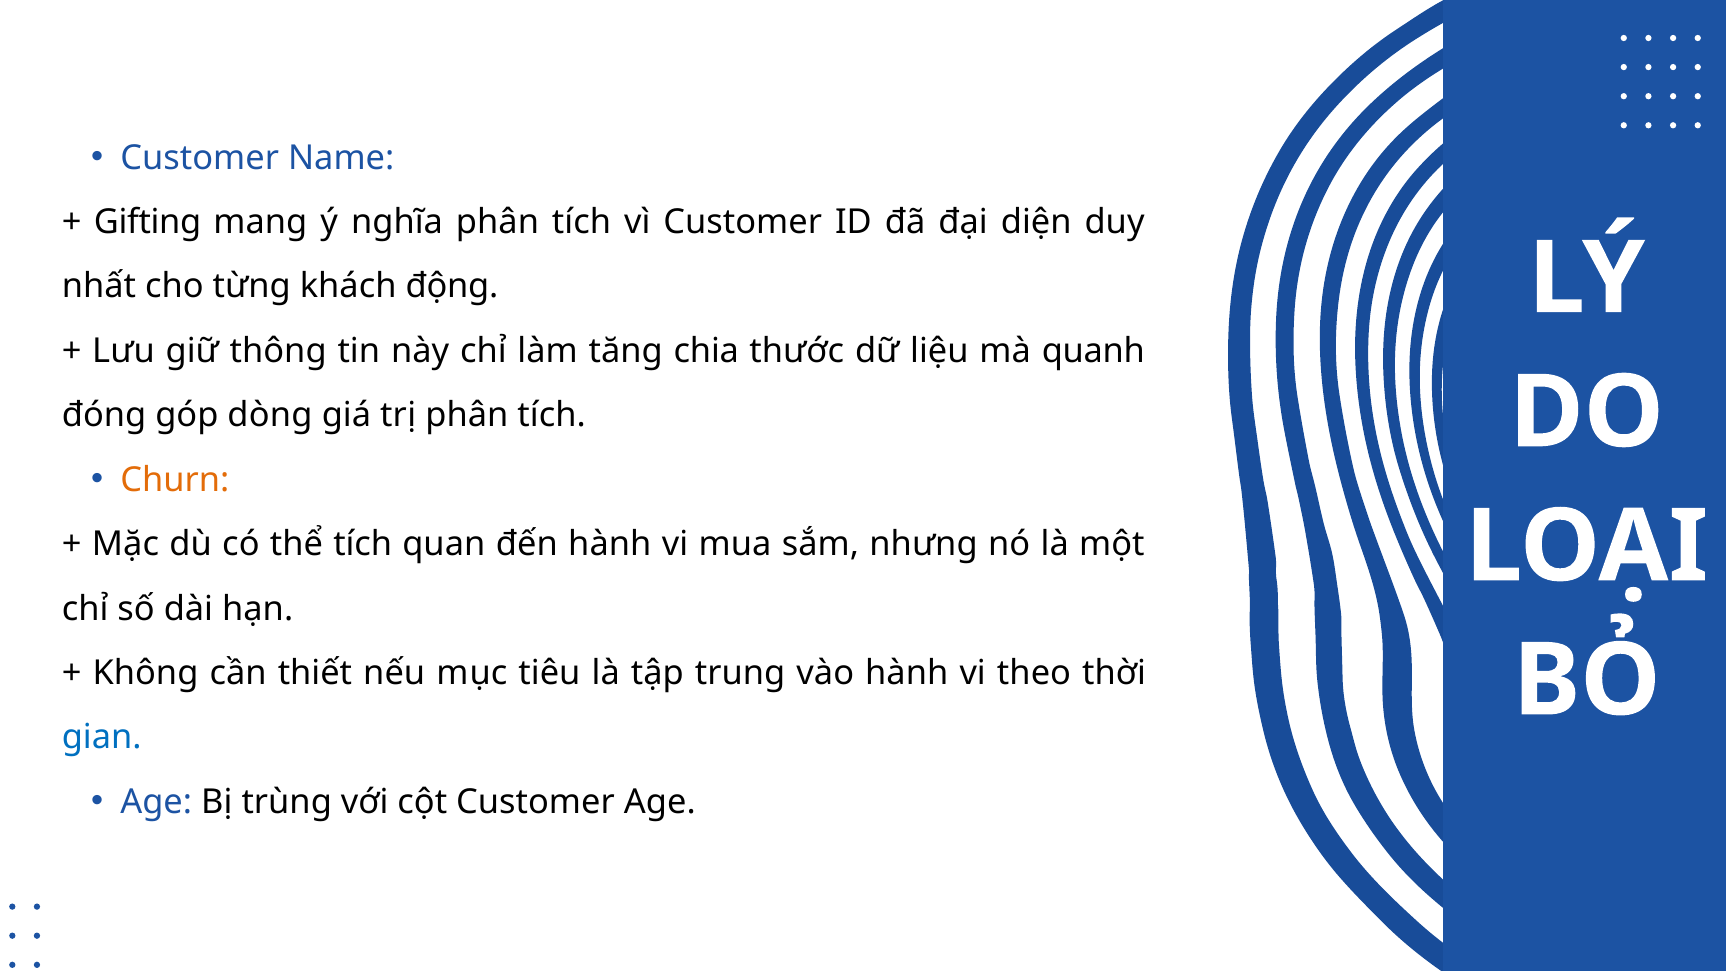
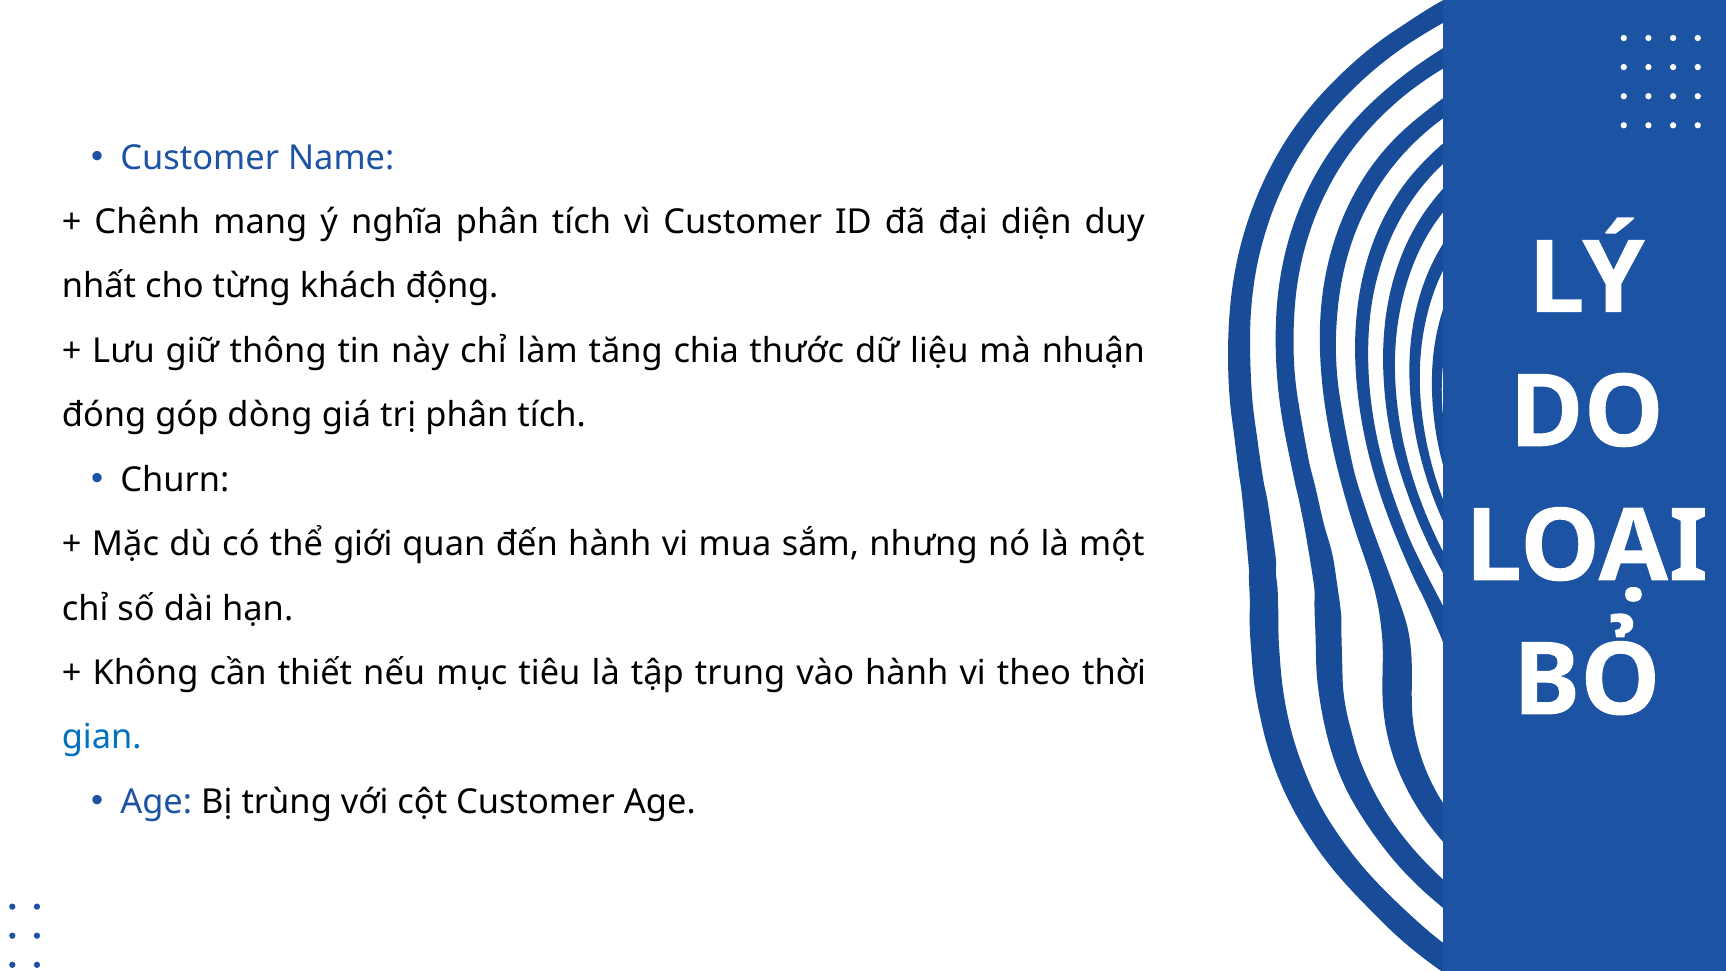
Gifting: Gifting -> Chênh (147, 222)
quanh: quanh -> nhuận (1093, 351)
Churn colour: orange -> black (175, 480)
thể tích: tích -> giới (363, 544)
